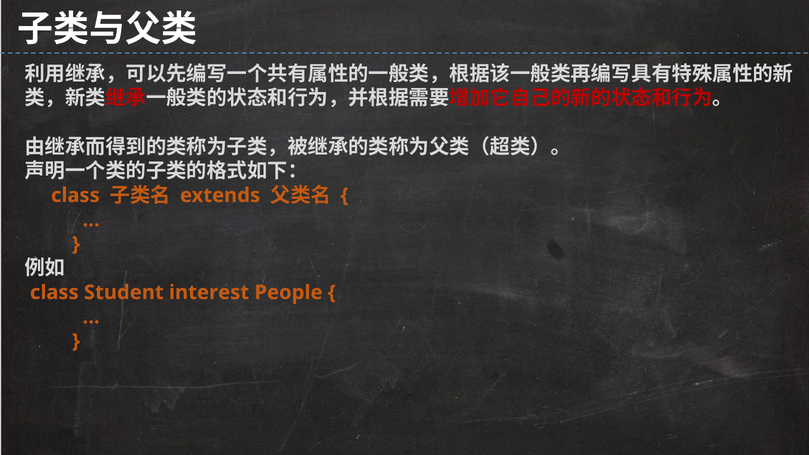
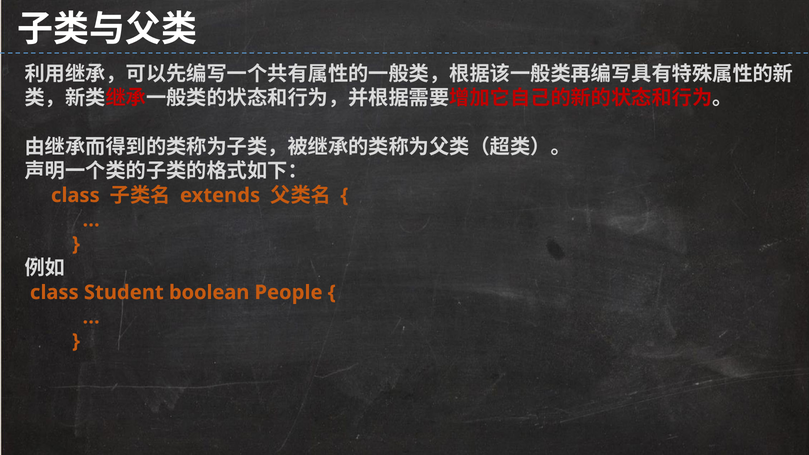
interest: interest -> boolean (209, 292)
